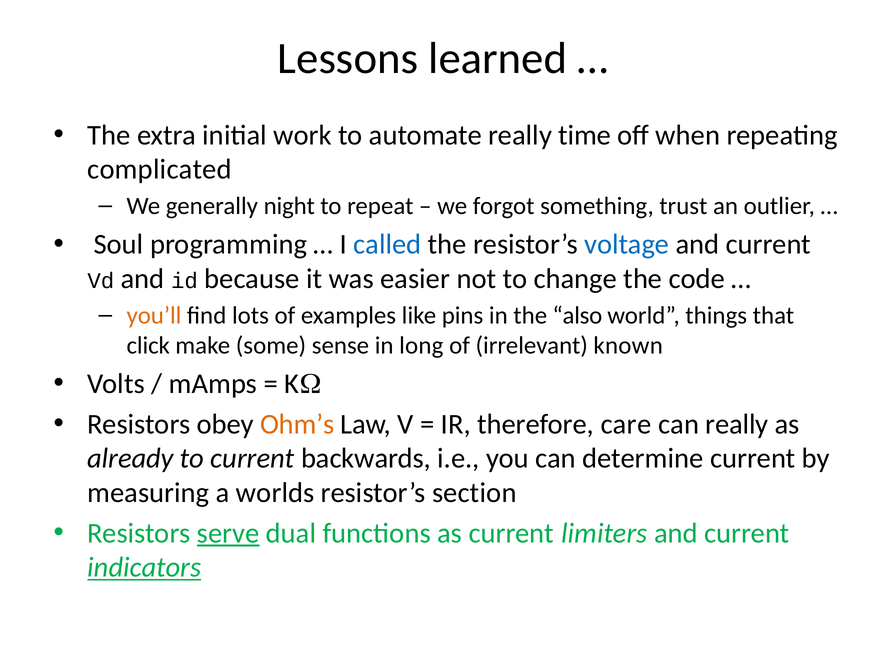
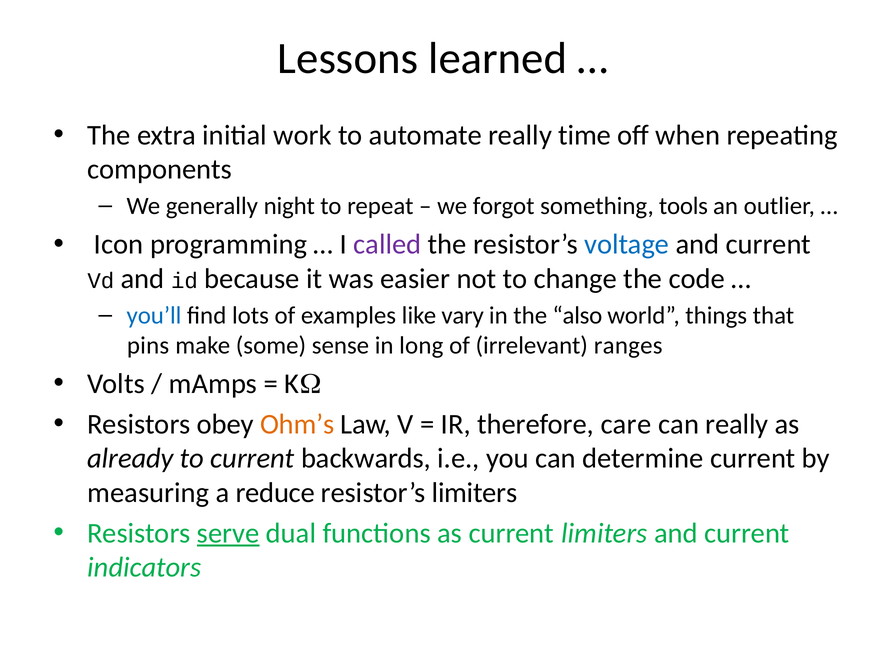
complicated: complicated -> components (160, 169)
trust: trust -> tools (683, 206)
Soul: Soul -> Icon (119, 245)
called colour: blue -> purple (387, 245)
you’ll colour: orange -> blue (154, 316)
pins: pins -> vary (463, 316)
click: click -> pins (148, 346)
known: known -> ranges (628, 346)
worlds: worlds -> reduce (275, 493)
resistor’s section: section -> limiters (475, 493)
indicators underline: present -> none (144, 567)
